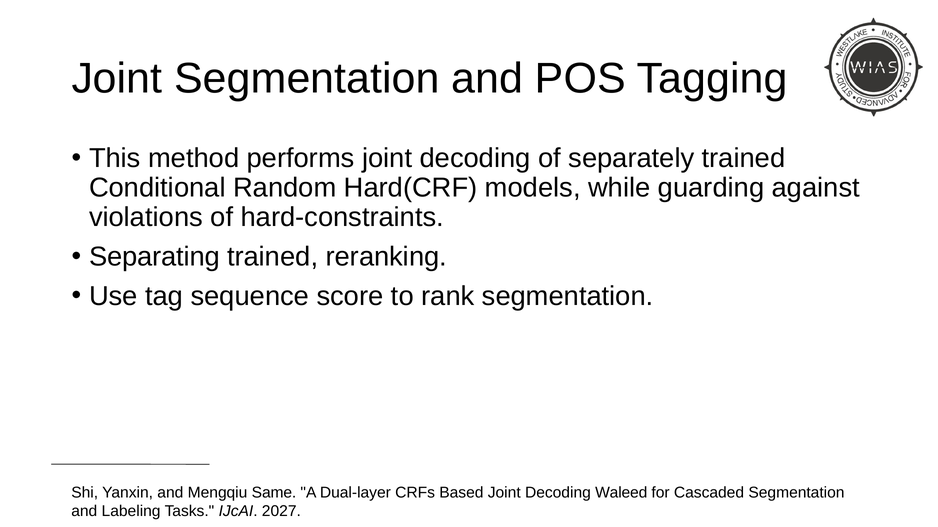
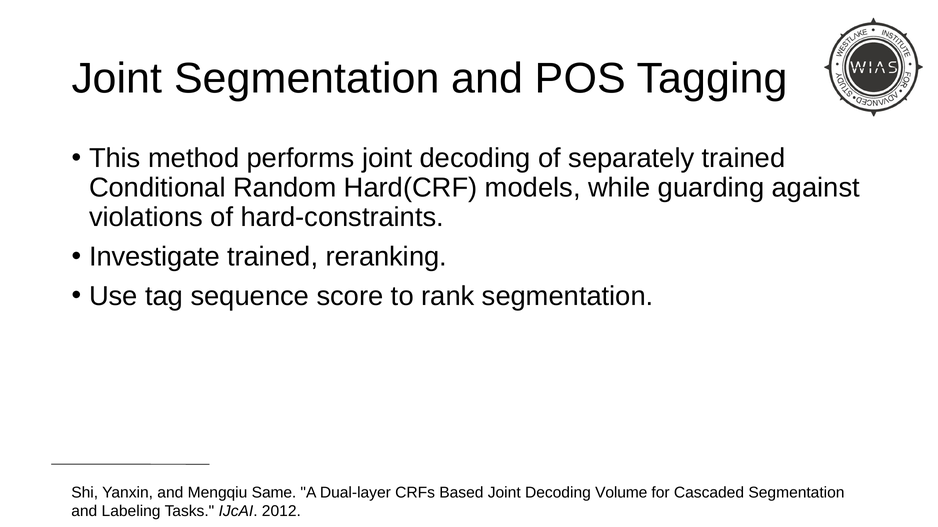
Separating: Separating -> Investigate (154, 257)
Waleed: Waleed -> Volume (621, 493)
2027: 2027 -> 2012 (281, 512)
